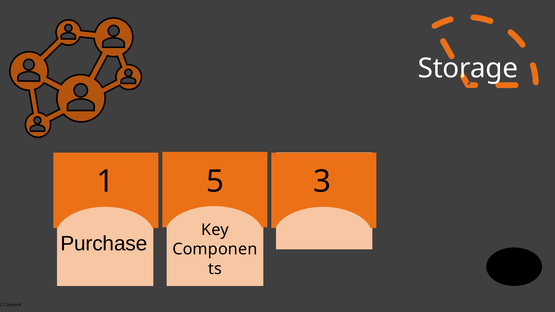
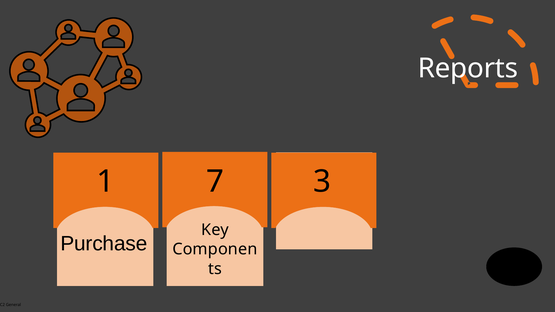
Storage: Storage -> Reports (468, 69)
5: 5 -> 7 (215, 182)
